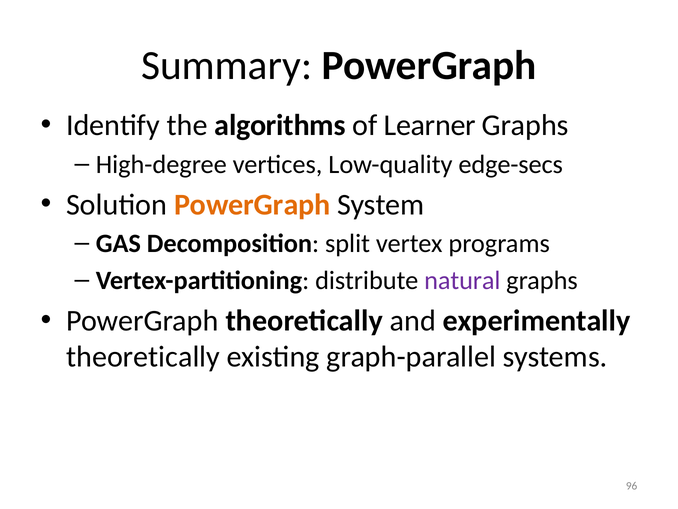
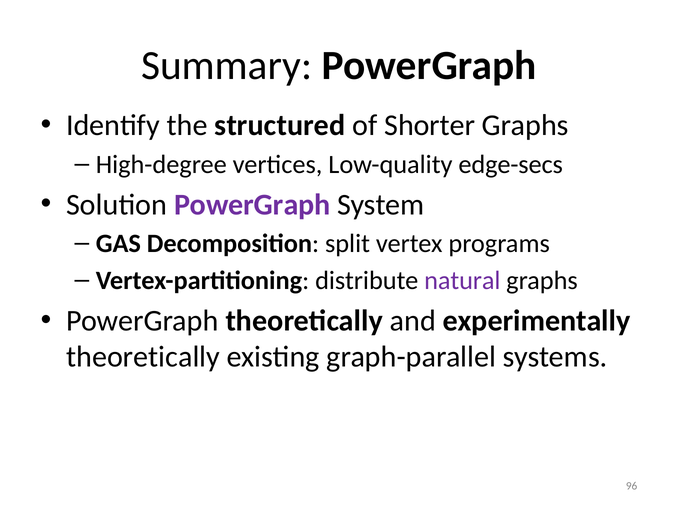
algorithms: algorithms -> structured (280, 125)
Learner: Learner -> Shorter (430, 125)
PowerGraph colour: orange -> purple (252, 204)
